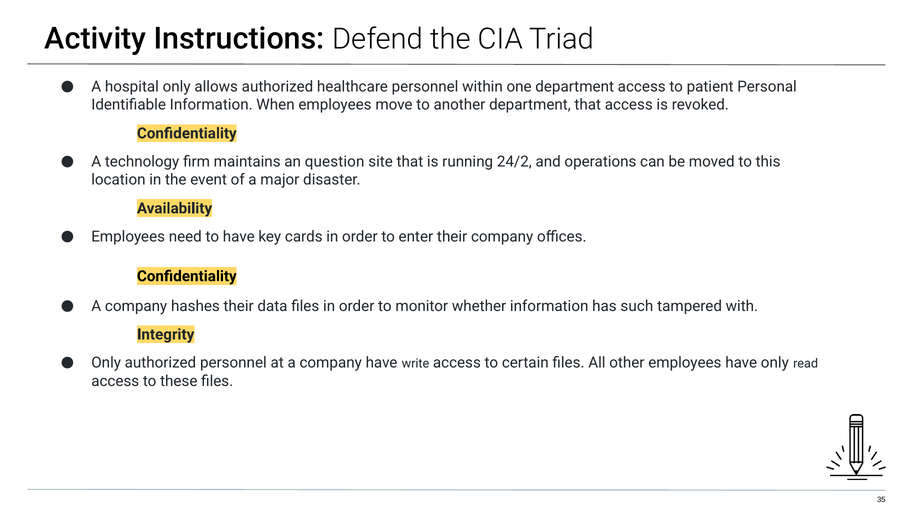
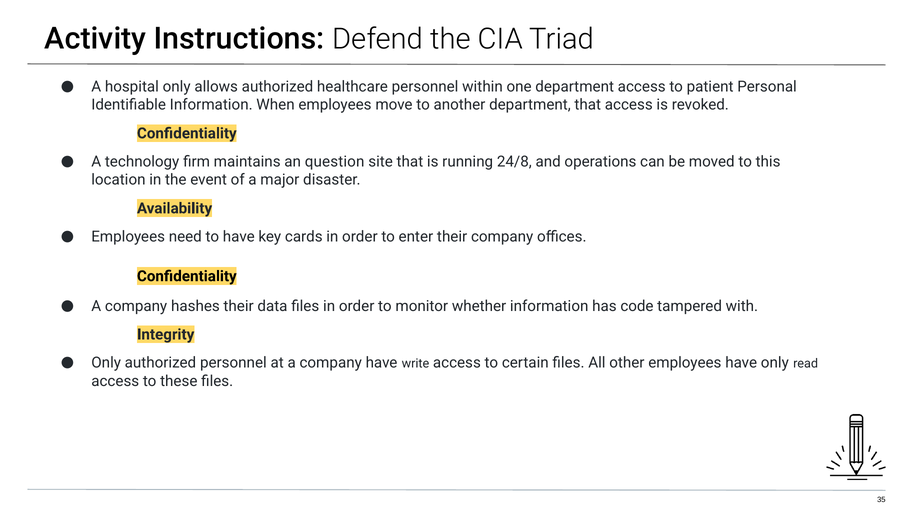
24/2: 24/2 -> 24/8 (514, 162)
such: such -> code (637, 306)
